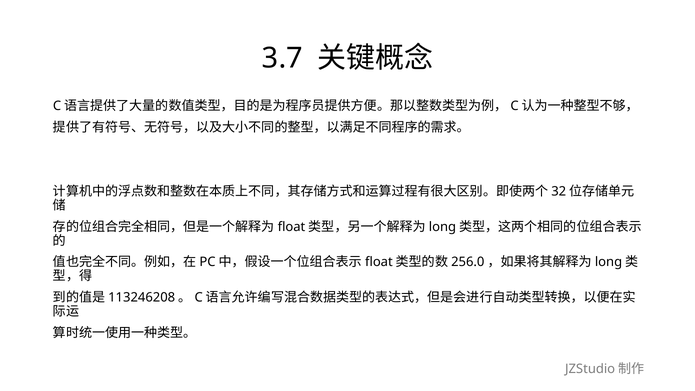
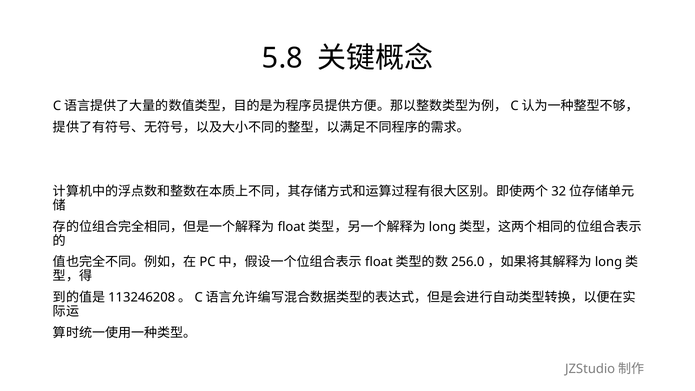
3.7: 3.7 -> 5.8 (282, 58)
